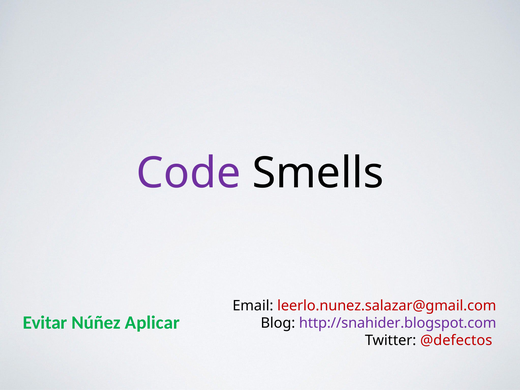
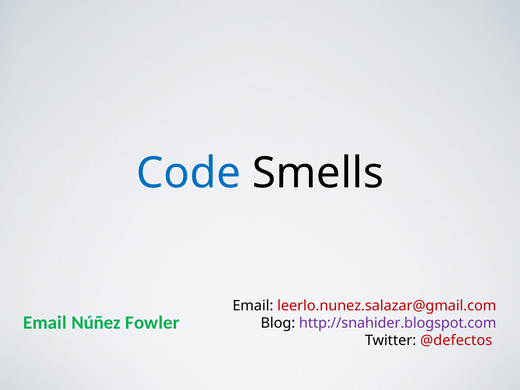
Code colour: purple -> blue (188, 173)
Evitar: Evitar -> Email (45, 323)
Aplicar: Aplicar -> Fowler (152, 323)
